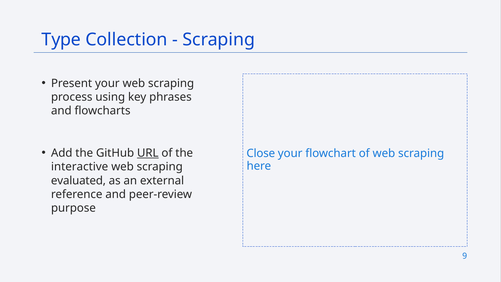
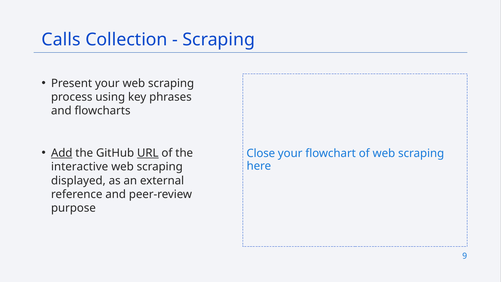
Type: Type -> Calls (61, 40)
Add underline: none -> present (62, 153)
evaluated: evaluated -> displayed (78, 180)
